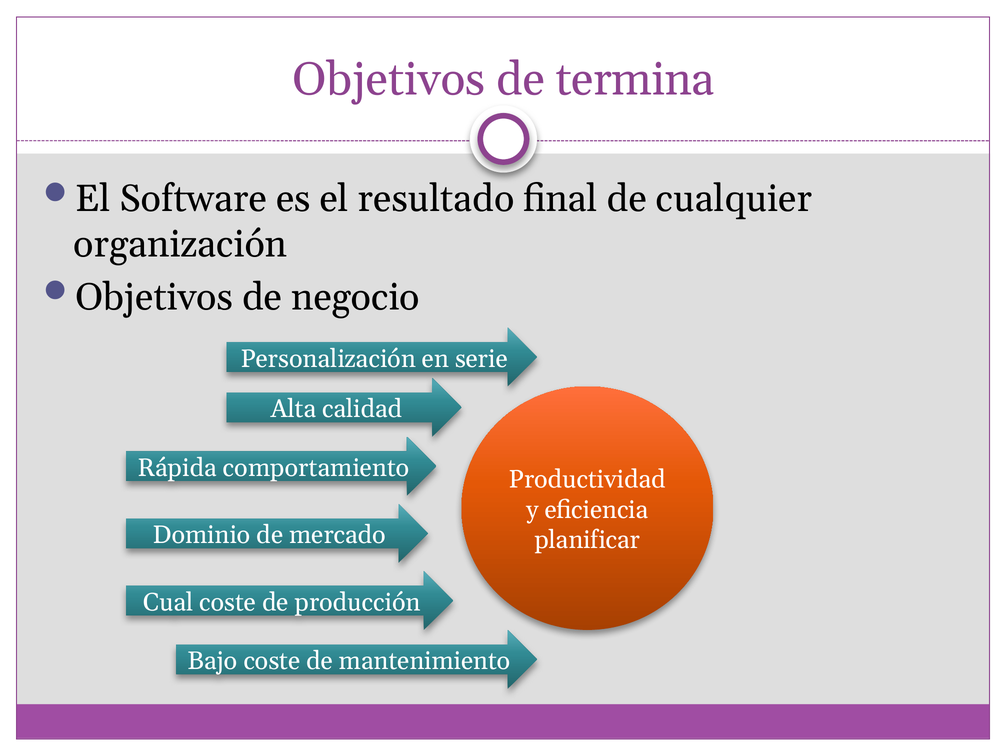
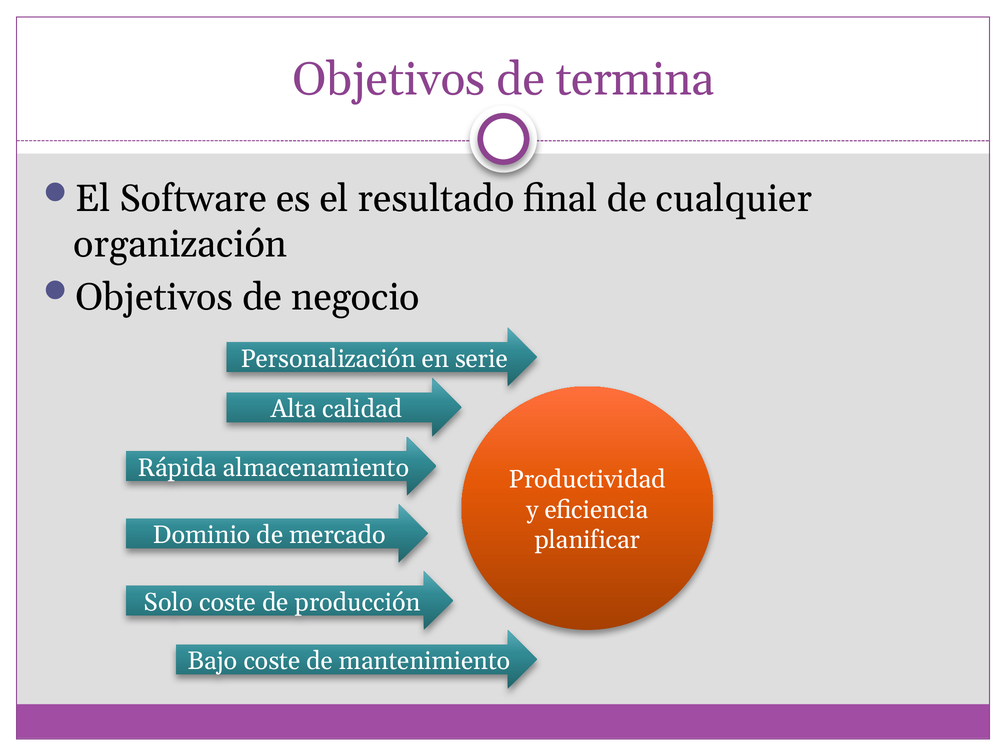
comportamiento: comportamiento -> almacenamiento (316, 467)
Cual: Cual -> Solo (168, 602)
